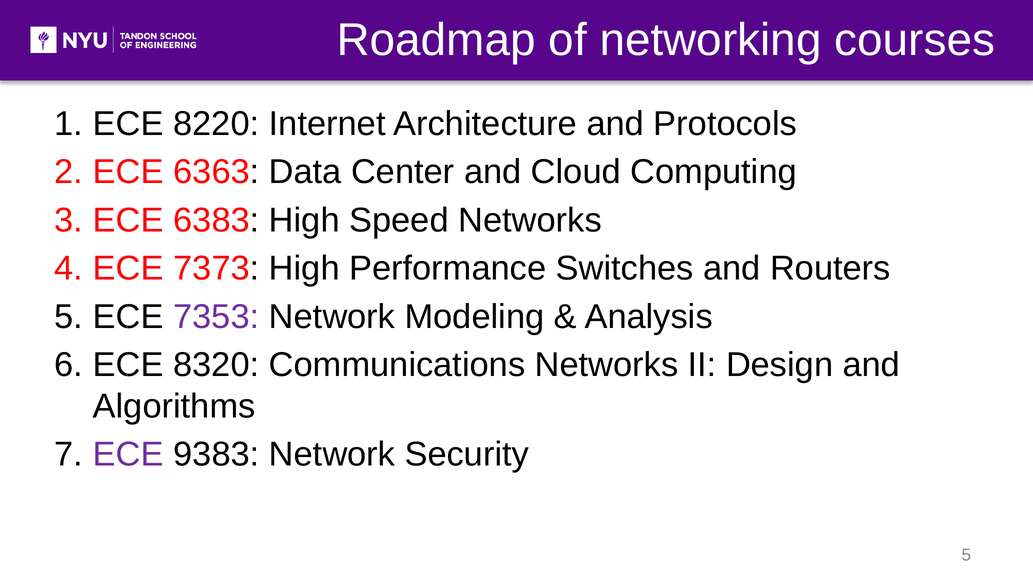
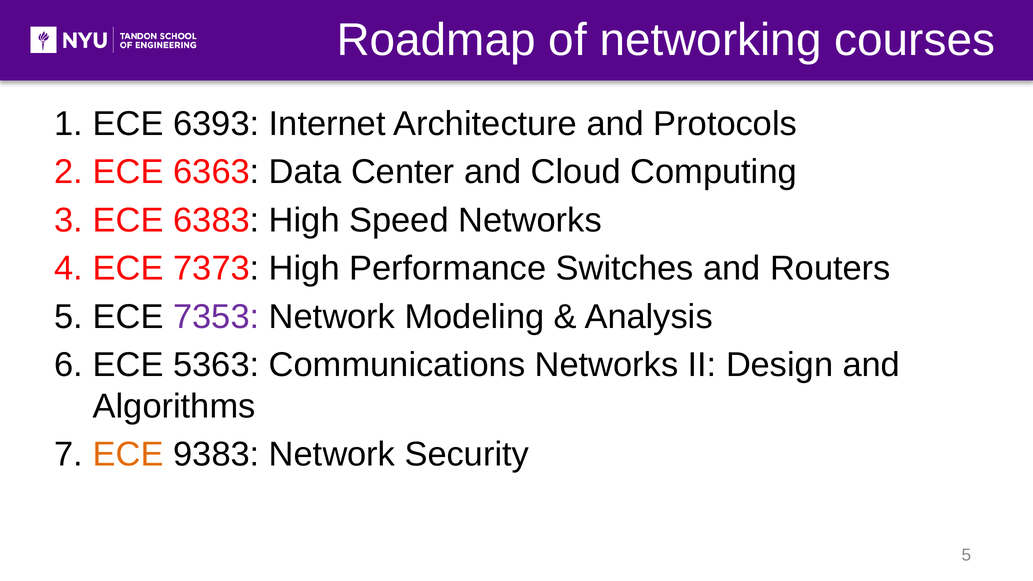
8220: 8220 -> 6393 (216, 124)
8320: 8320 -> 5363 (216, 365)
ECE colour: purple -> orange (128, 454)
